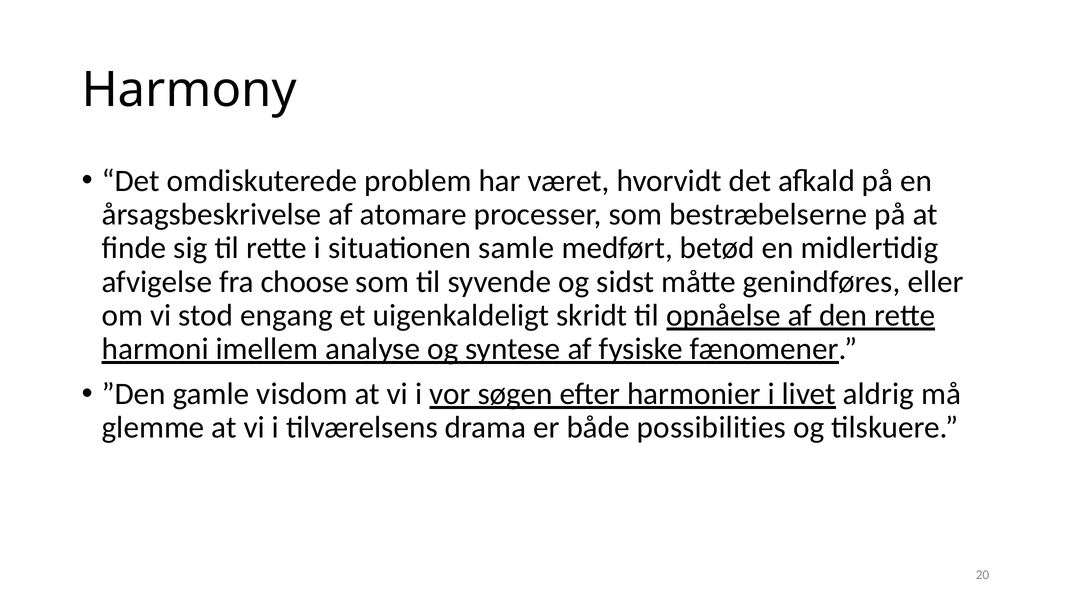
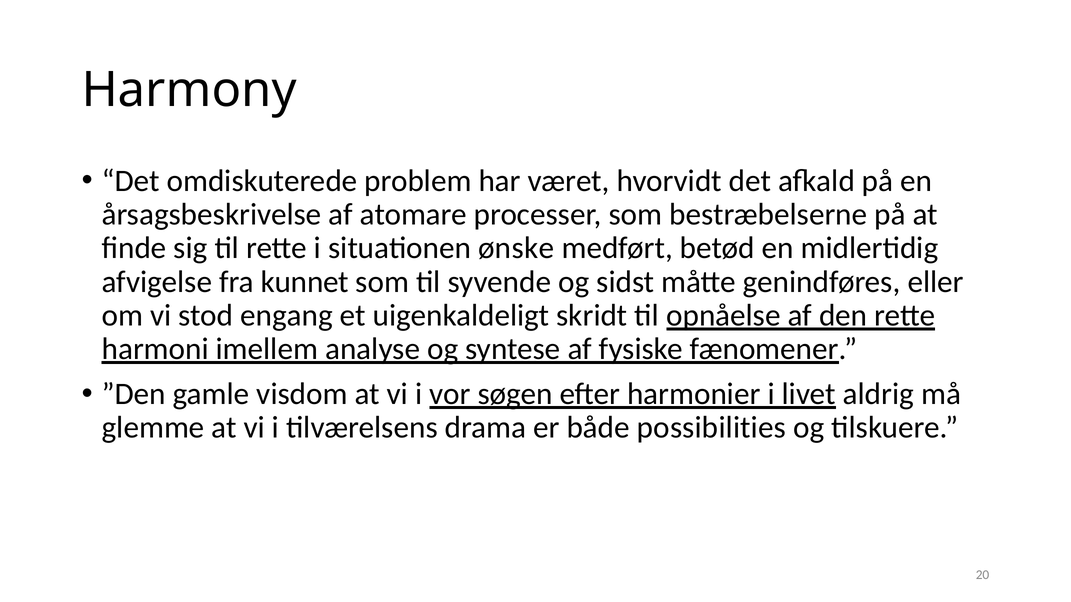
samle: samle -> ønske (516, 248)
choose: choose -> kunnet (305, 282)
